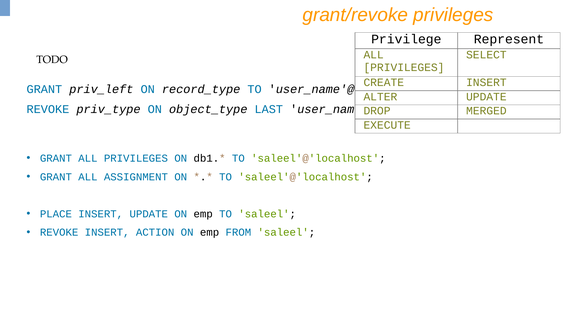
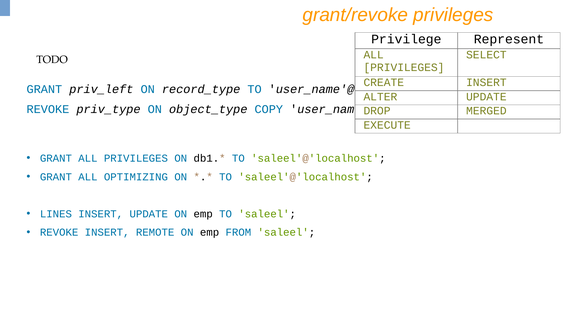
LAST: LAST -> COPY (269, 109)
ASSIGNMENT: ASSIGNMENT -> OPTIMIZING (136, 177)
PLACE: PLACE -> LINES (56, 214)
ACTION: ACTION -> REMOTE (155, 232)
